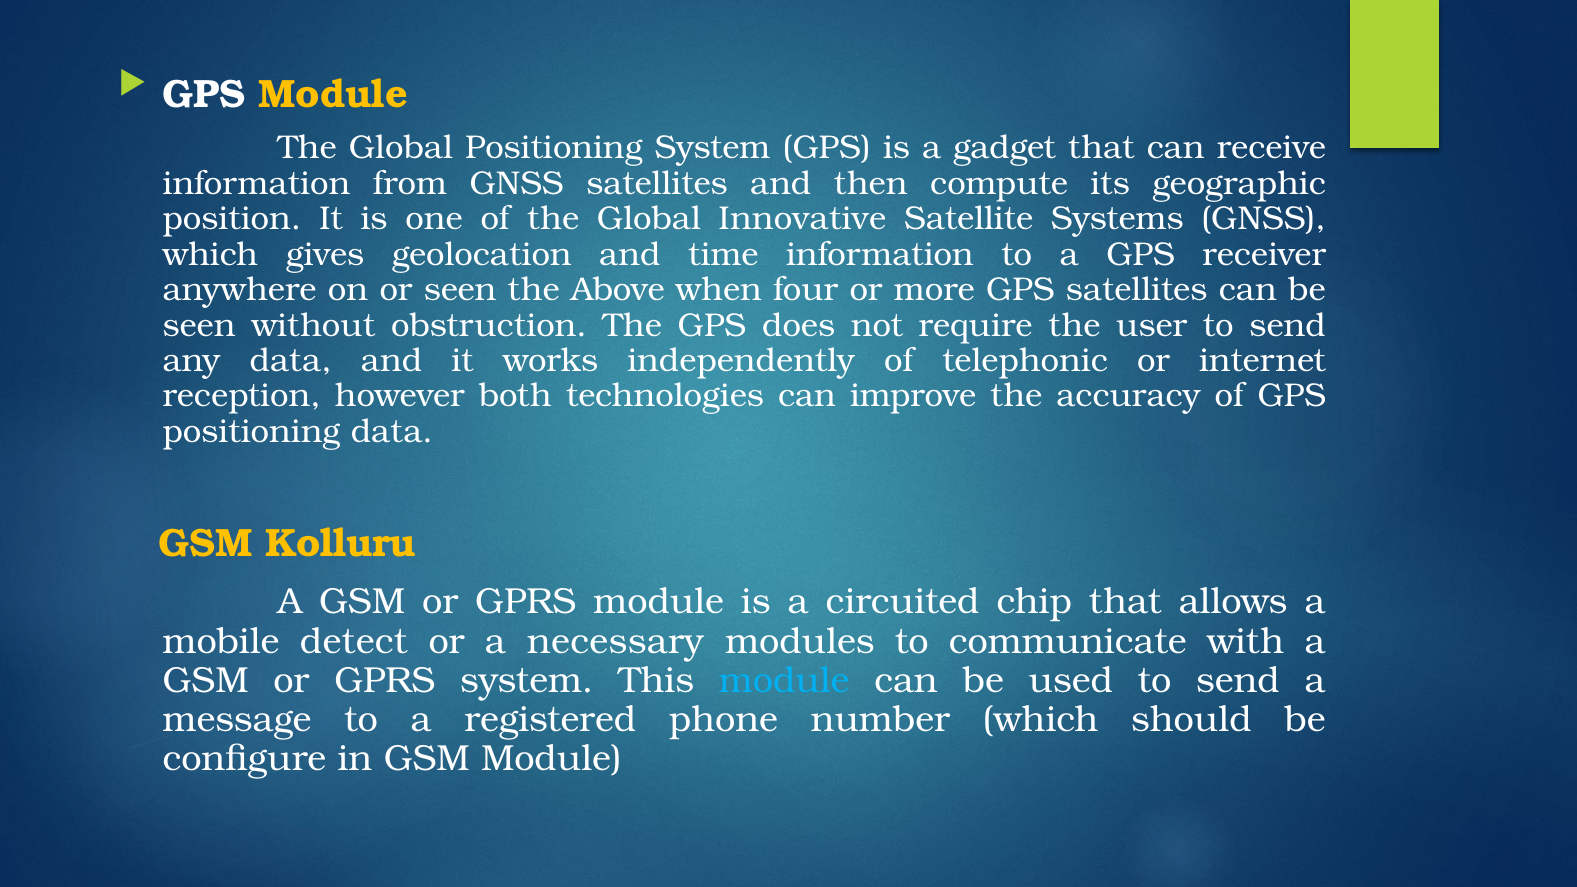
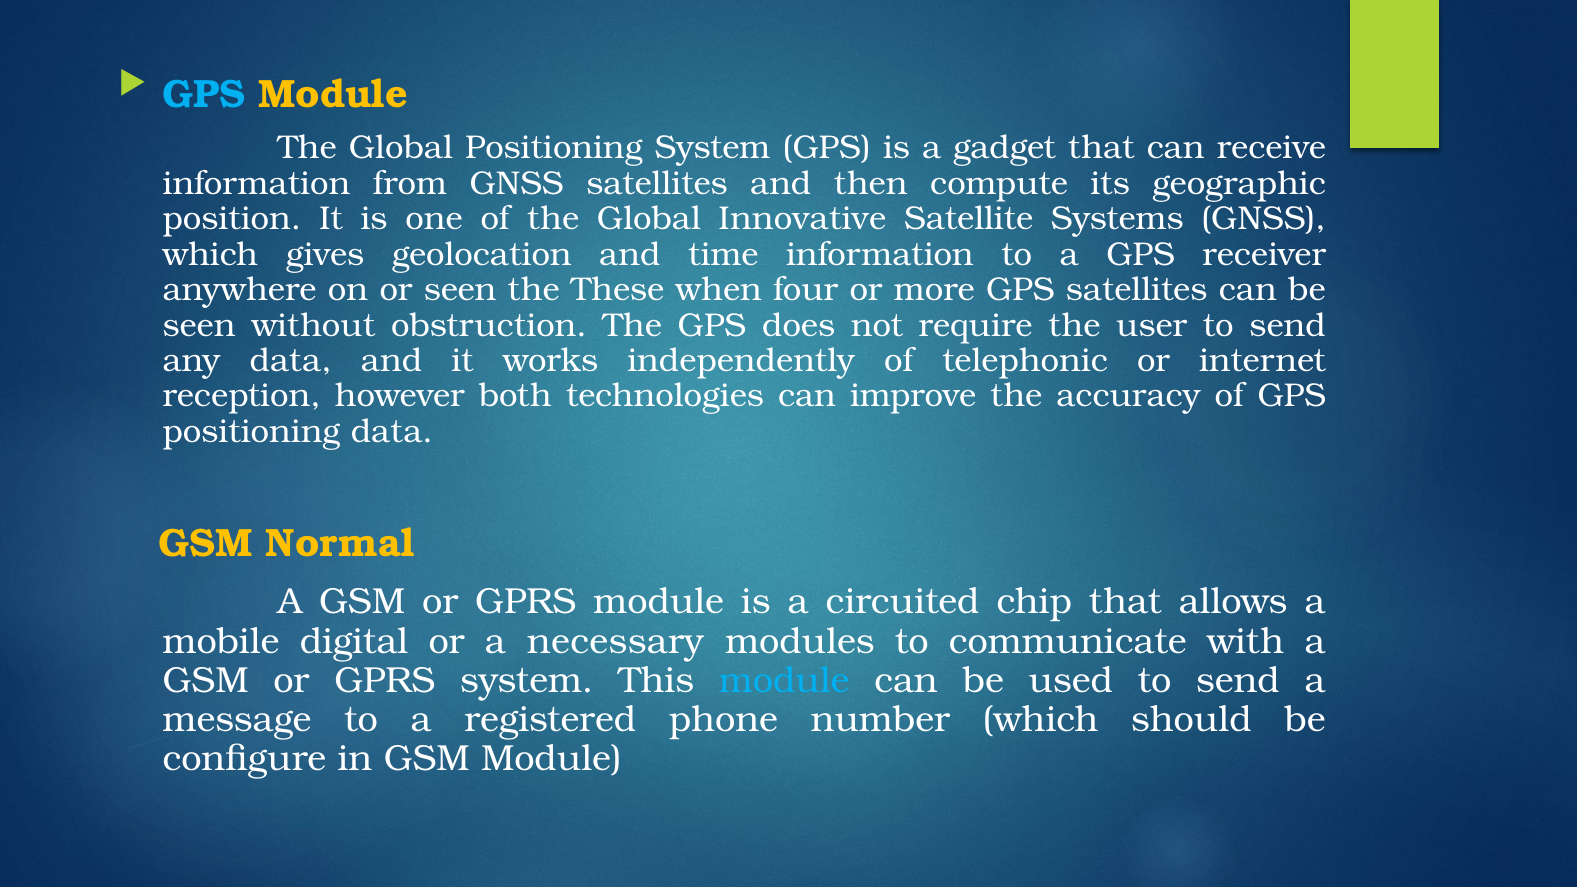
GPS colour: white -> light blue (204, 95)
Above: Above -> These (618, 290)
Kolluru: Kolluru -> Normal (340, 544)
detect: detect -> digital (354, 641)
